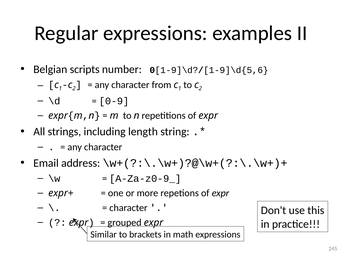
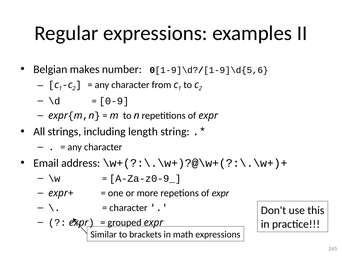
scripts: scripts -> makes (85, 69)
